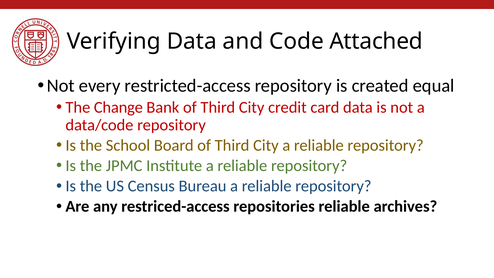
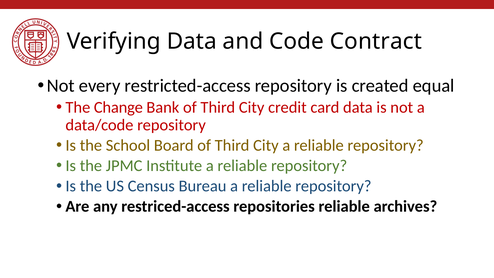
Attached: Attached -> Contract (376, 41)
